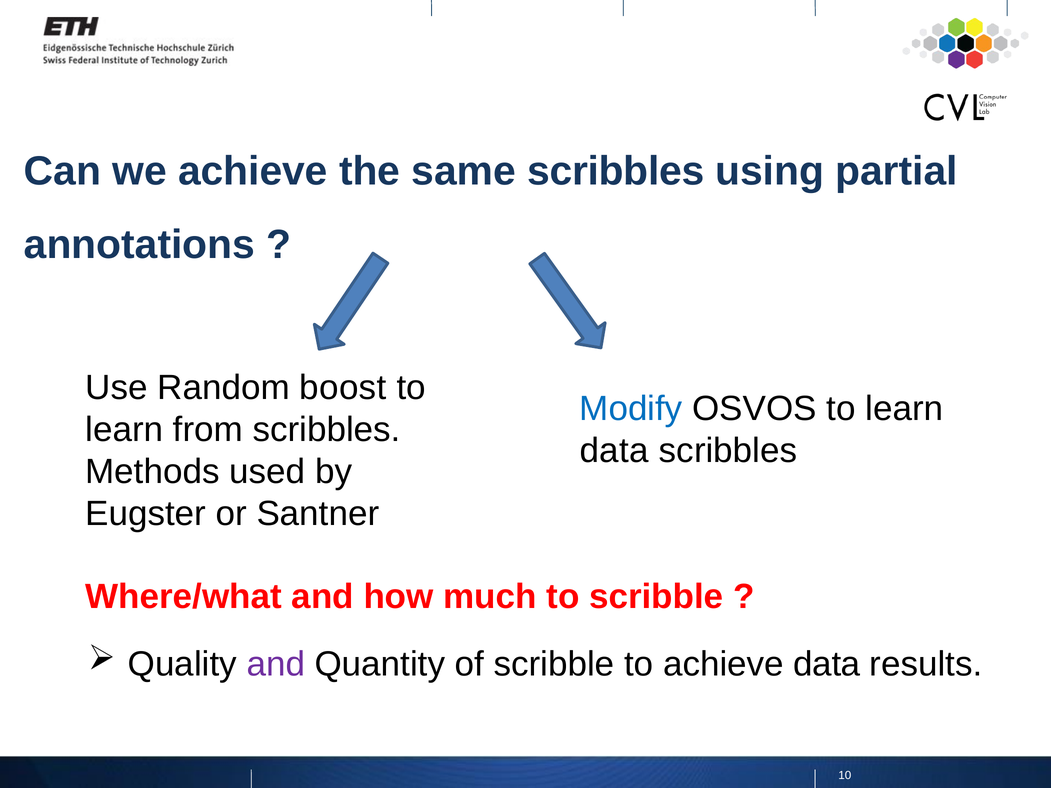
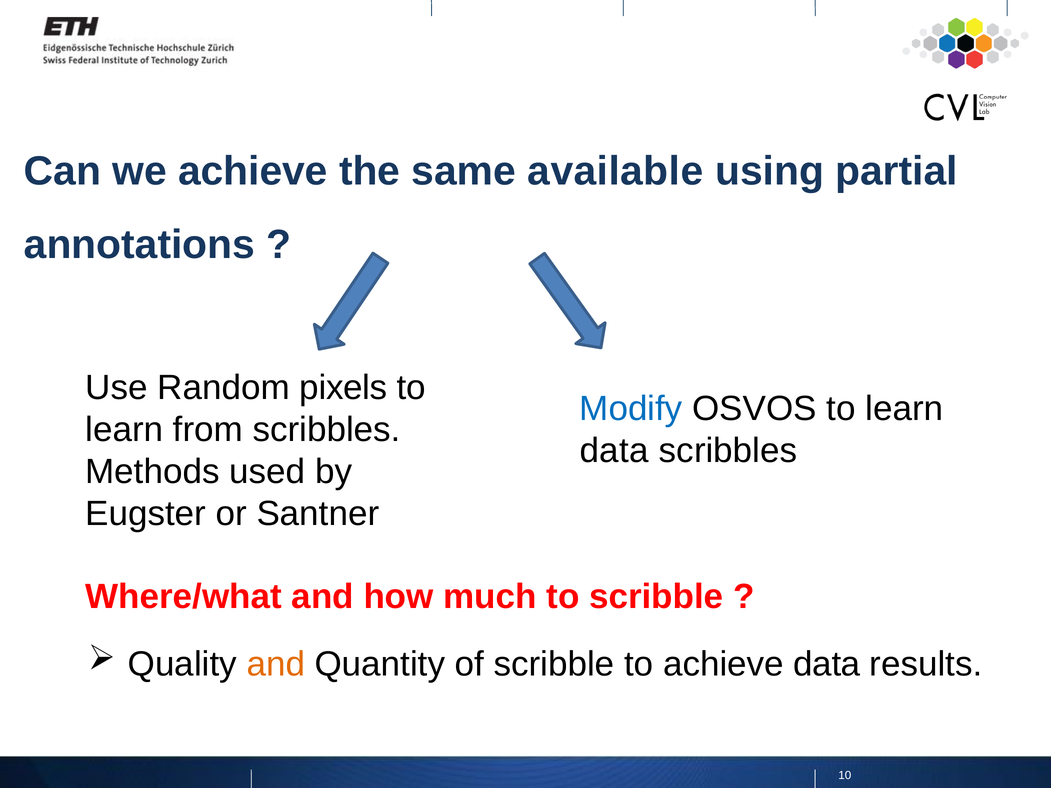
same scribbles: scribbles -> available (615, 171)
boost: boost -> pixels (343, 388)
and colour: purple -> orange (276, 664)
